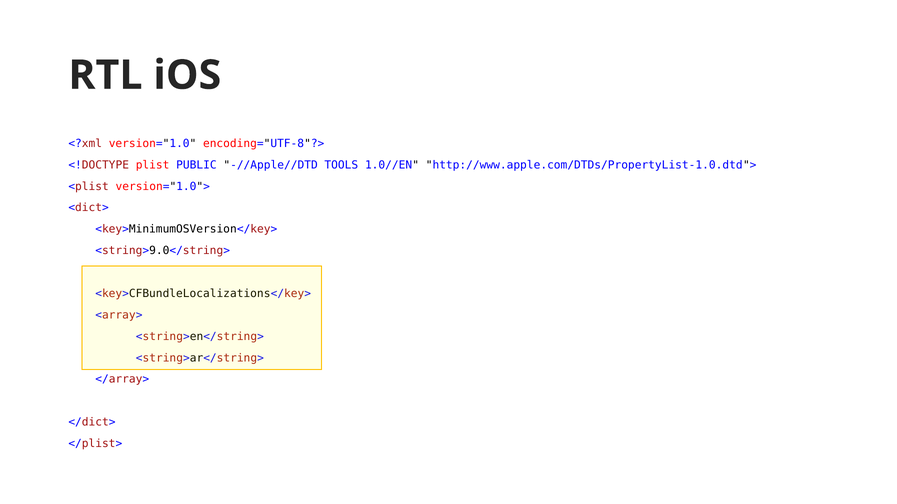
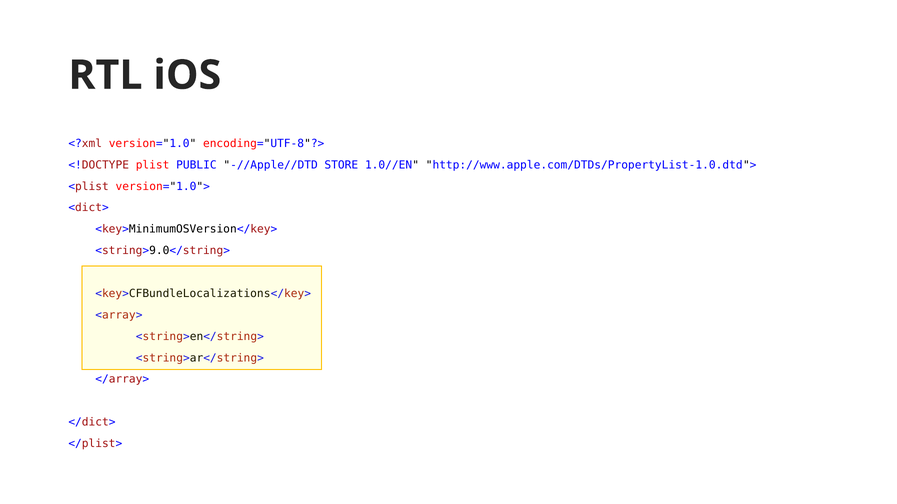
TOOLS: TOOLS -> STORE (341, 165)
